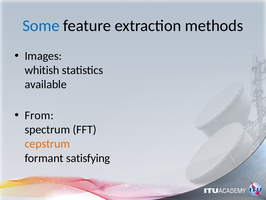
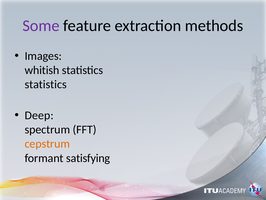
Some colour: blue -> purple (41, 26)
available: available -> statistics (46, 84)
From: From -> Deep (39, 115)
